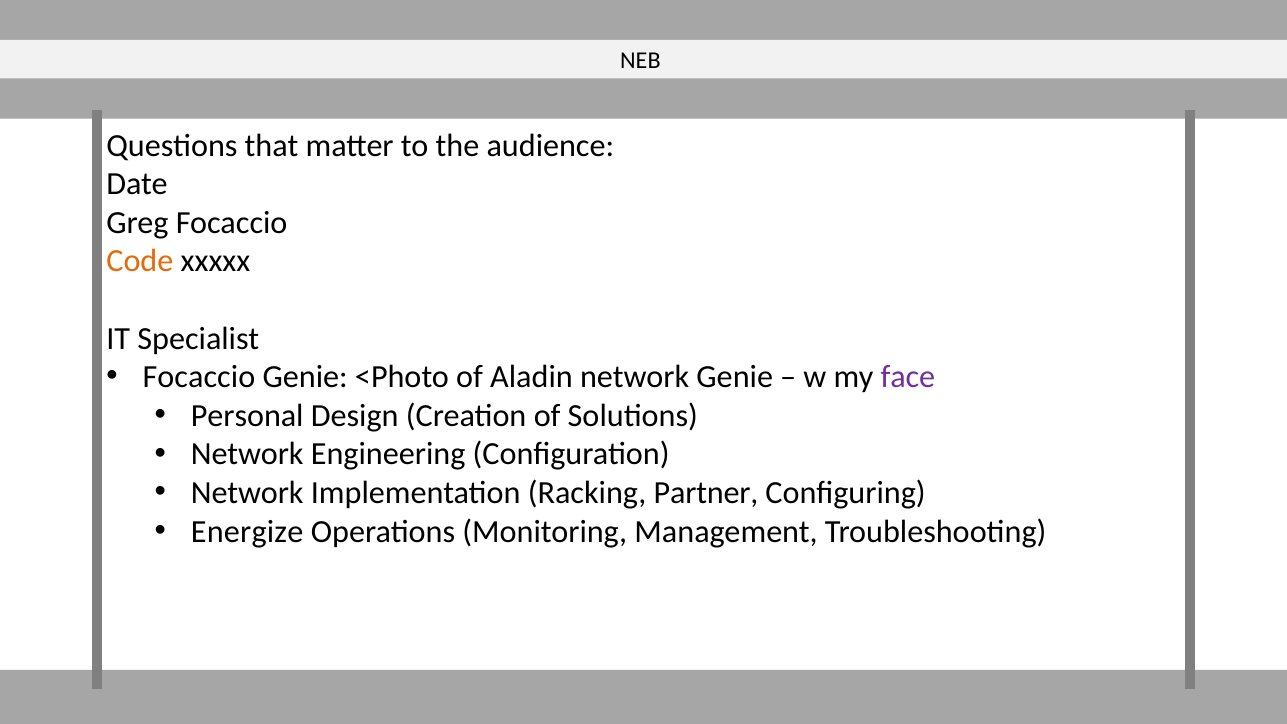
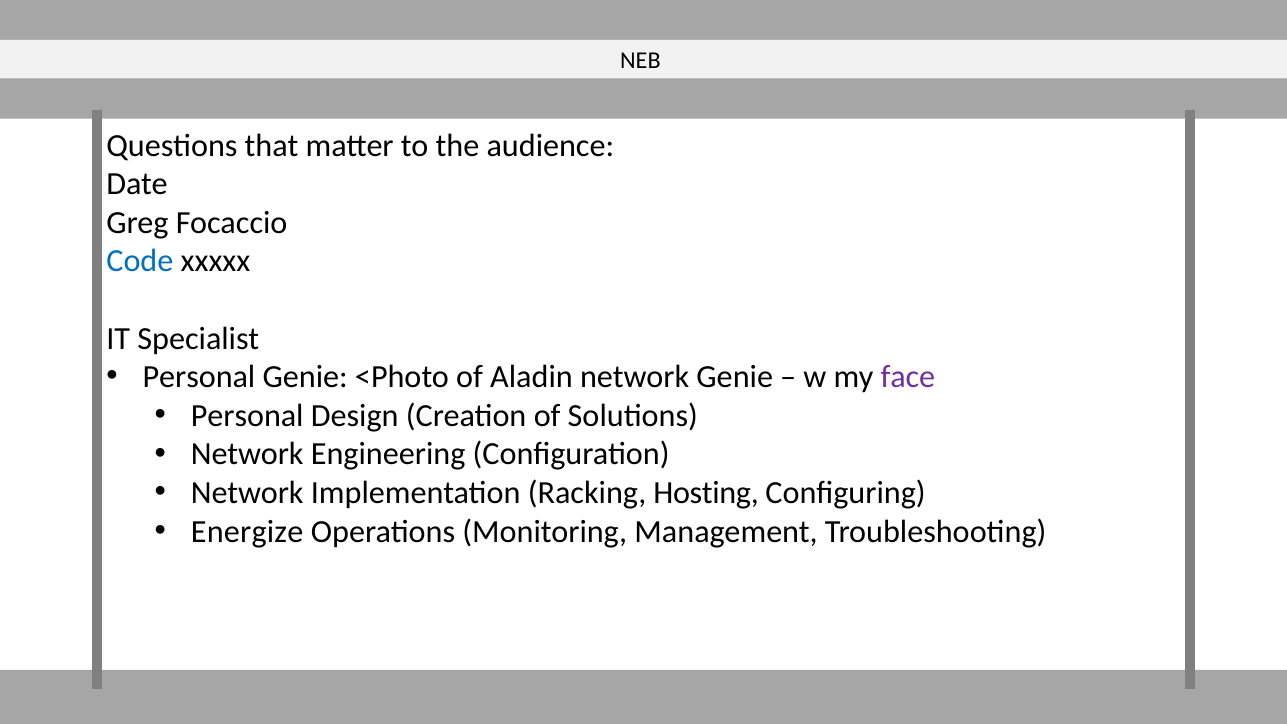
Code colour: orange -> blue (140, 261)
Focaccio: Focaccio -> Personal (199, 377)
Partner: Partner -> Hosting (706, 493)
